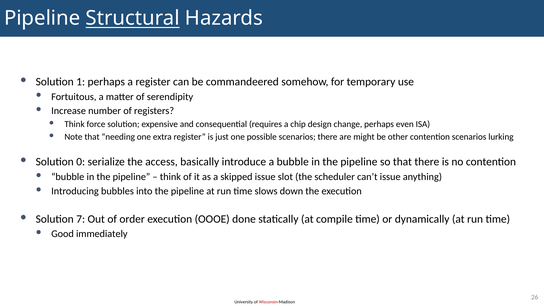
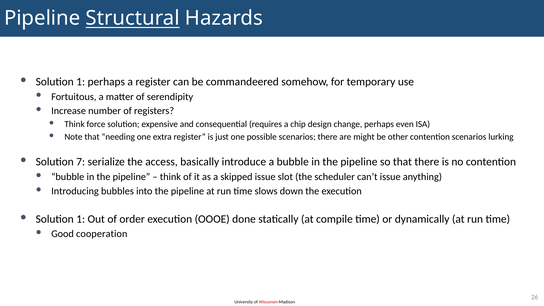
0: 0 -> 7 (81, 162)
7: 7 -> 1 (81, 219)
immediately: immediately -> cooperation (102, 234)
